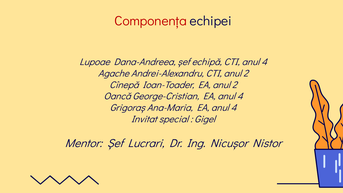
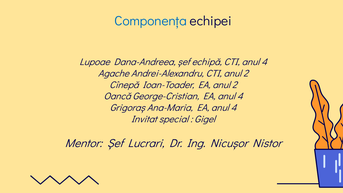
Componența colour: red -> blue (151, 21)
